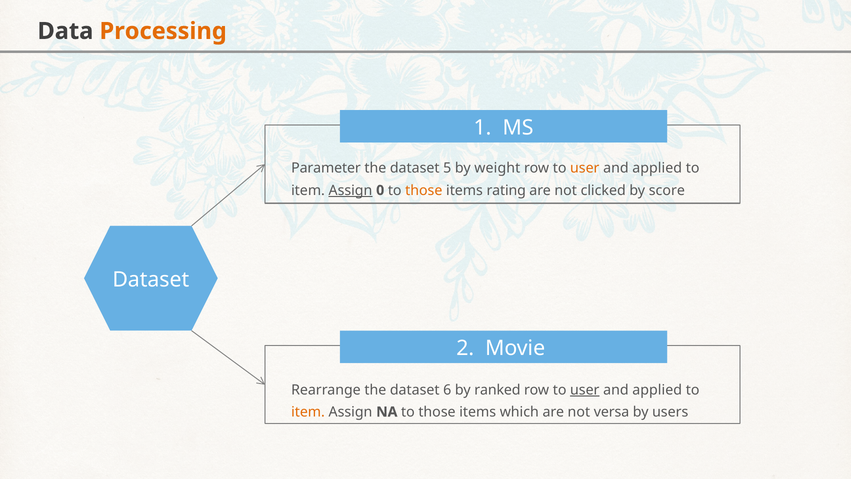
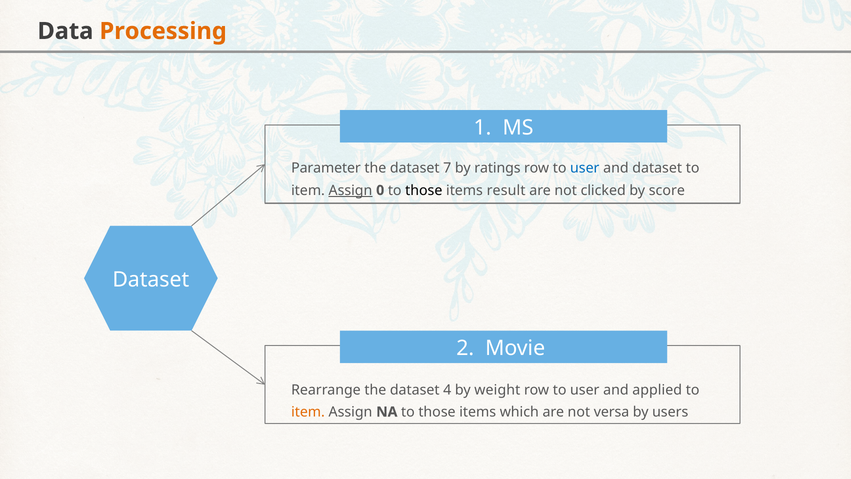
5: 5 -> 7 (447, 168)
weight: weight -> ratings (497, 168)
user colour: orange -> blue (585, 168)
applied: applied -> dataset (657, 168)
those colour: orange -> black (424, 190)
rating: rating -> result (506, 190)
6: 6 -> 4 (447, 390)
ranked: ranked -> weight (497, 390)
user underline: present -> none (585, 390)
